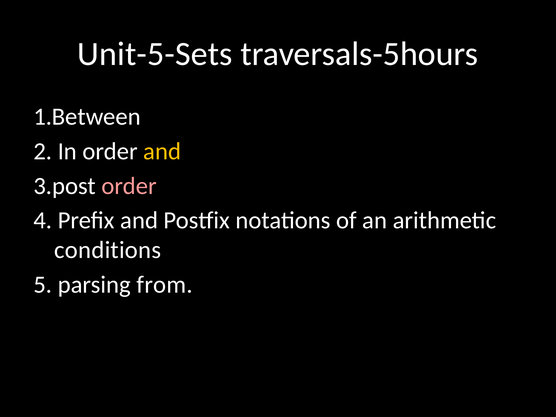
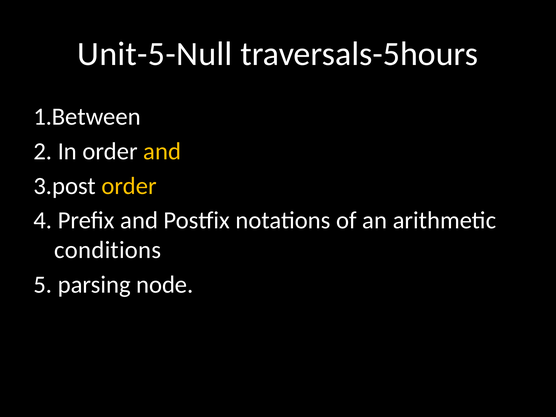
Unit-5-Sets: Unit-5-Sets -> Unit-5-Null (155, 54)
order colour: pink -> yellow (129, 186)
from: from -> node (165, 285)
